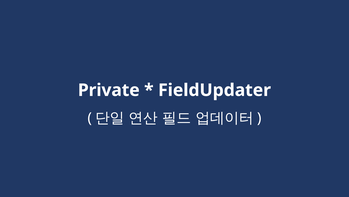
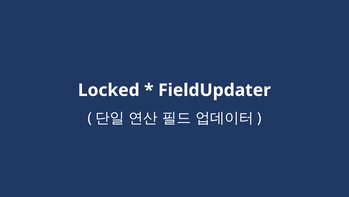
Private: Private -> Locked (109, 90)
